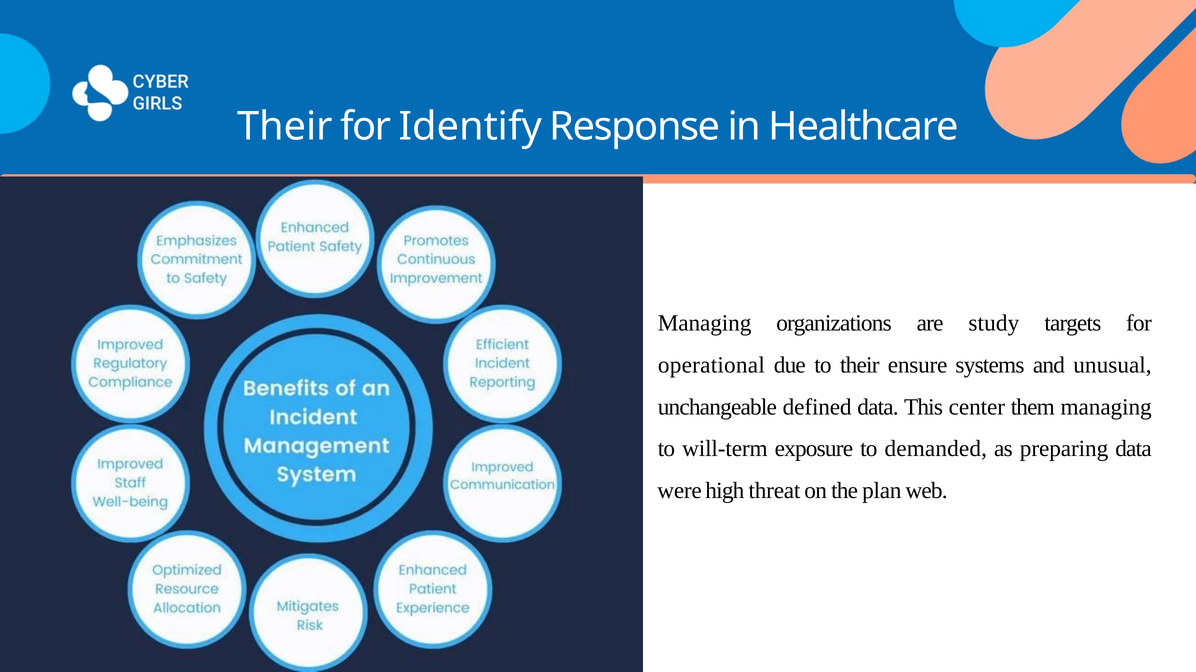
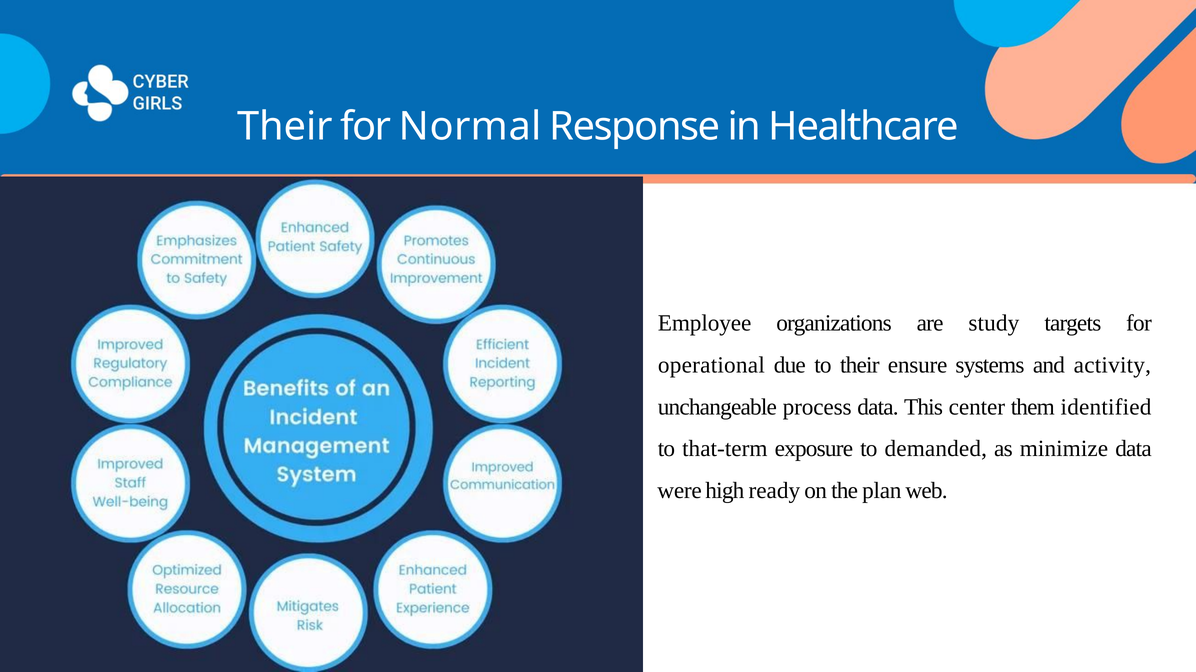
Identify: Identify -> Normal (470, 127)
Managing: Managing -> Employee (705, 324)
unusual: unusual -> activity (1112, 366)
defined: defined -> process (817, 407)
them managing: managing -> identified (1106, 407)
will-term: will-term -> that-term (725, 449)
preparing: preparing -> minimize (1064, 449)
threat: threat -> ready (774, 491)
